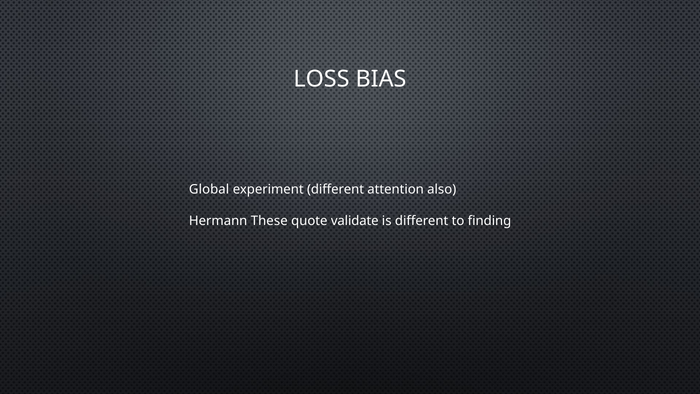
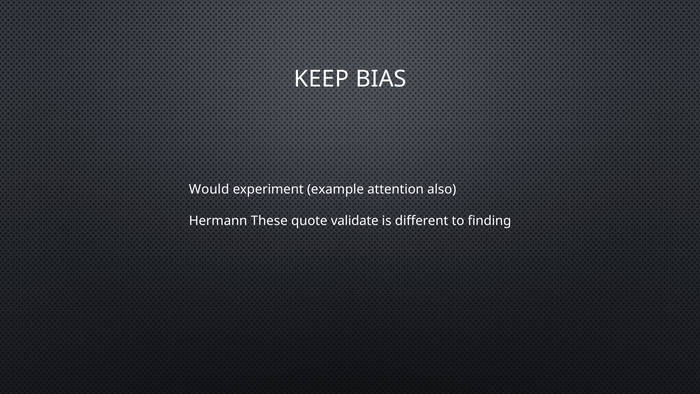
LOSS: LOSS -> KEEP (321, 79)
Global: Global -> Would (209, 189)
experiment different: different -> example (335, 189)
